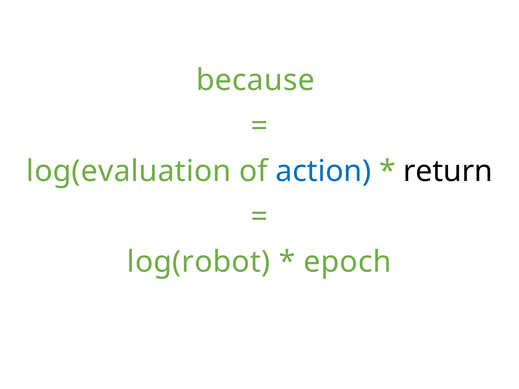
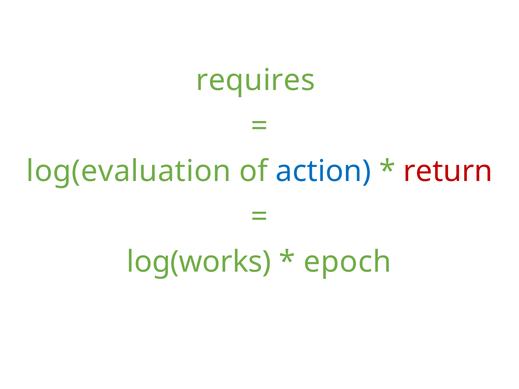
because: because -> requires (255, 80)
return colour: black -> red (448, 171)
log(robot: log(robot -> log(works (199, 262)
